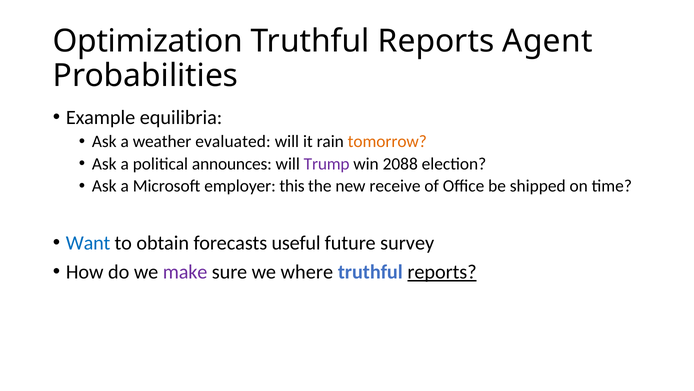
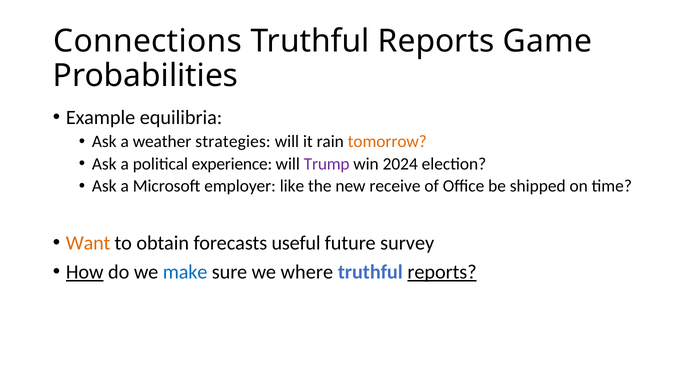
Optimization: Optimization -> Connections (148, 41)
Agent: Agent -> Game (547, 41)
evaluated: evaluated -> strategies (233, 141)
announces: announces -> experience (232, 164)
2088: 2088 -> 2024 (400, 164)
this: this -> like (292, 186)
Want colour: blue -> orange (88, 243)
How underline: none -> present (85, 272)
make colour: purple -> blue (185, 272)
